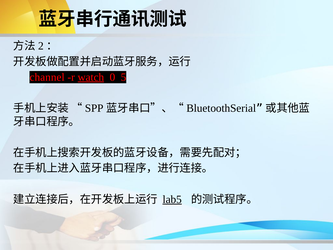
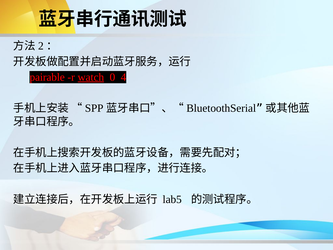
channel: channel -> pairable (47, 77)
5: 5 -> 4 (124, 77)
lab5 underline: present -> none (172, 199)
